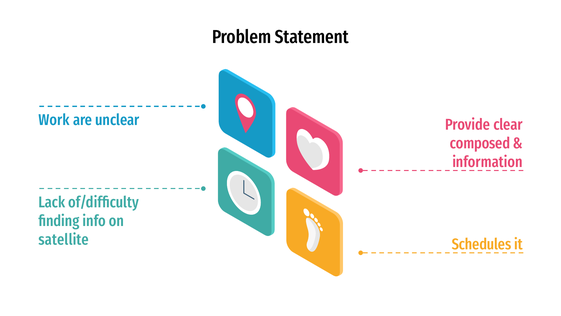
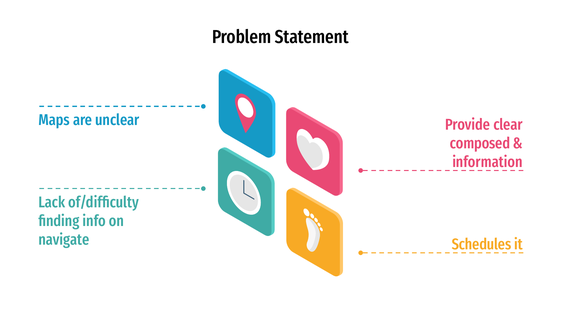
Work: Work -> Maps (54, 120)
satellite: satellite -> navigate (64, 239)
